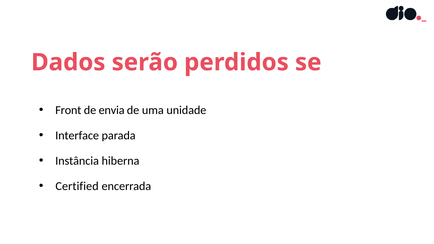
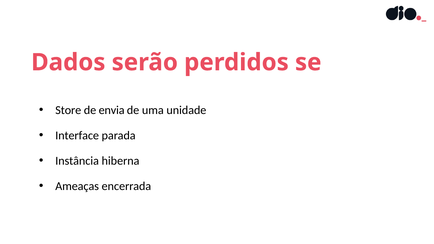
Front: Front -> Store (68, 110)
Certified: Certified -> Ameaças (77, 186)
